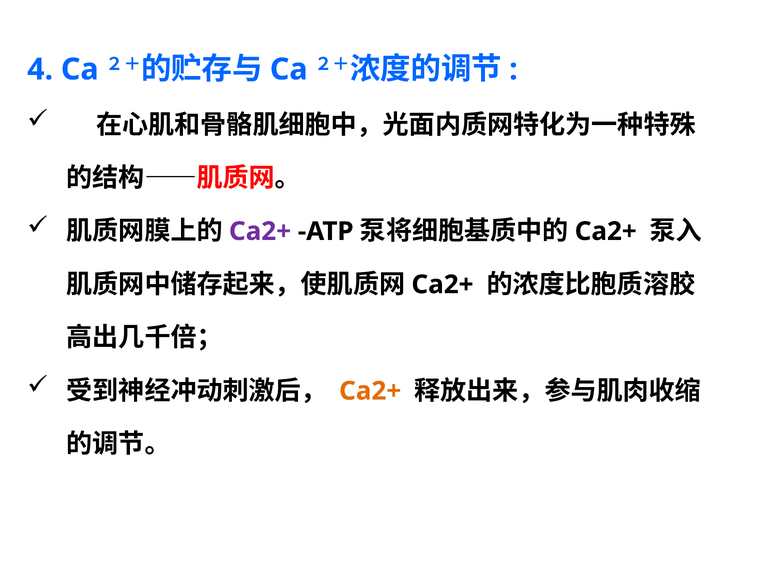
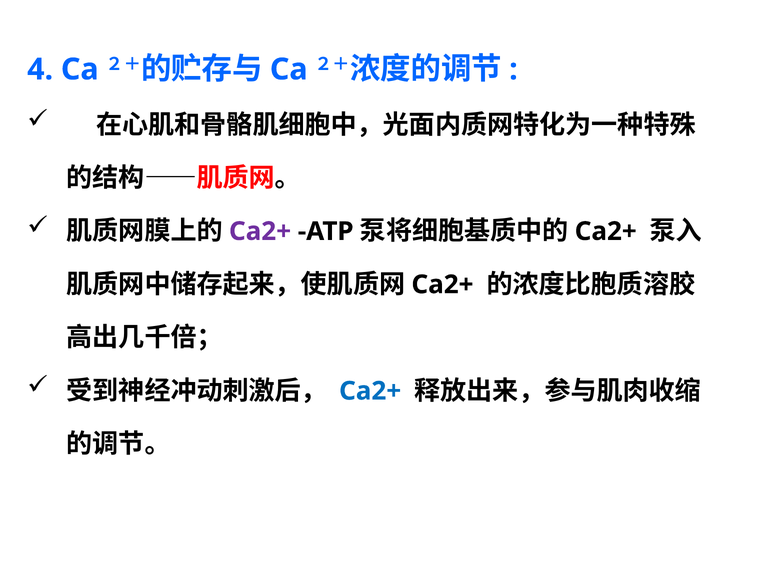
Ca2+ colour: orange -> blue (370, 391)
